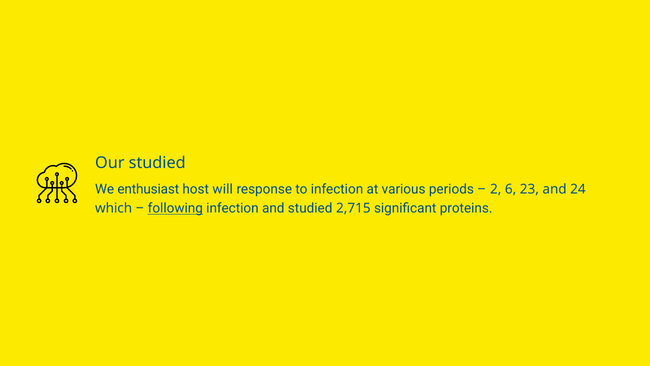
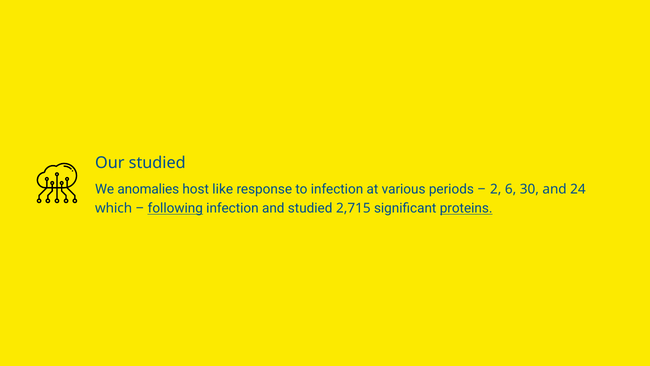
enthusiast: enthusiast -> anomalies (148, 189)
will: will -> like (223, 189)
23: 23 -> 30 (529, 189)
proteins underline: none -> present (466, 208)
